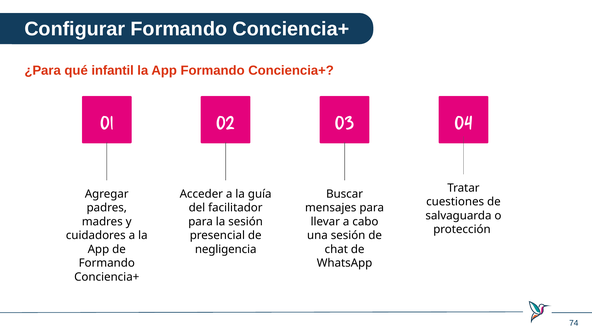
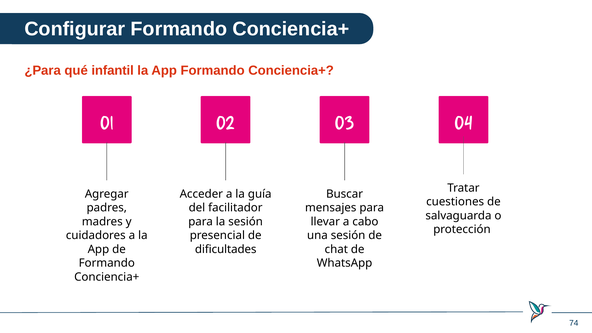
negligencia: negligencia -> dificultades (226, 249)
